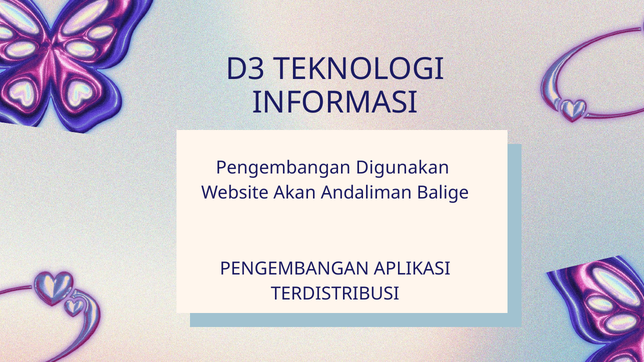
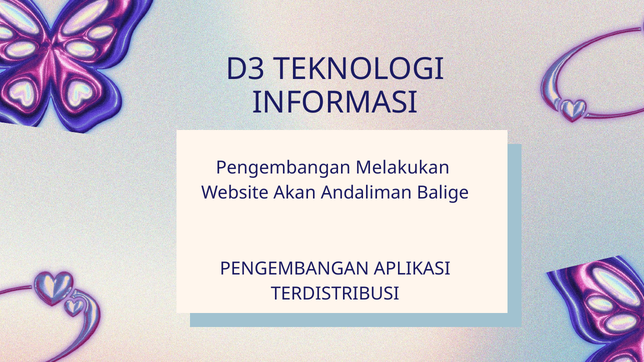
Digunakan: Digunakan -> Melakukan (403, 168)
